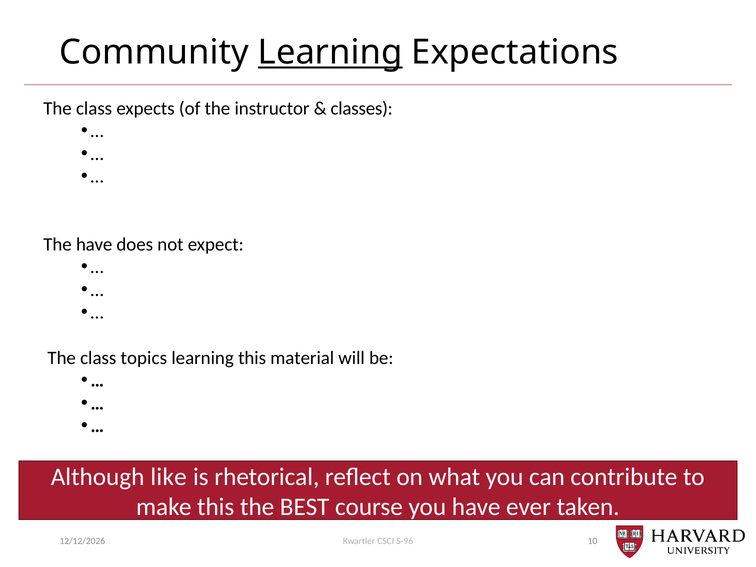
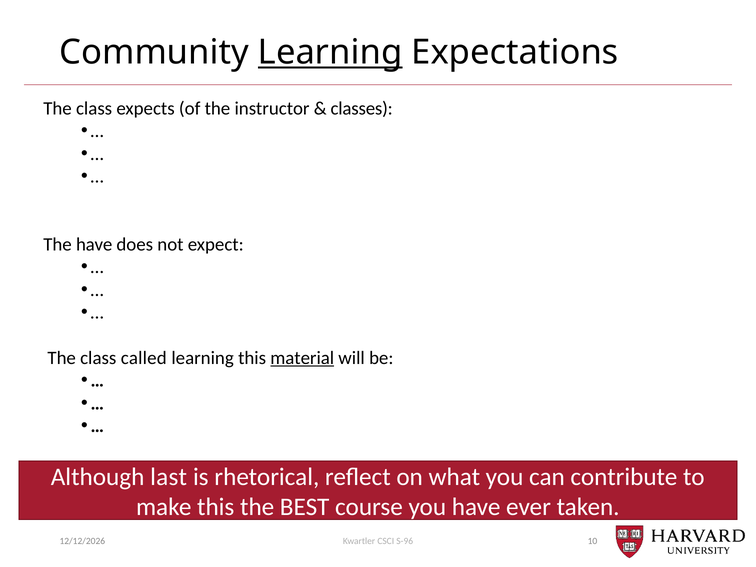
topics: topics -> called (144, 358)
material underline: none -> present (302, 358)
like: like -> last (169, 477)
